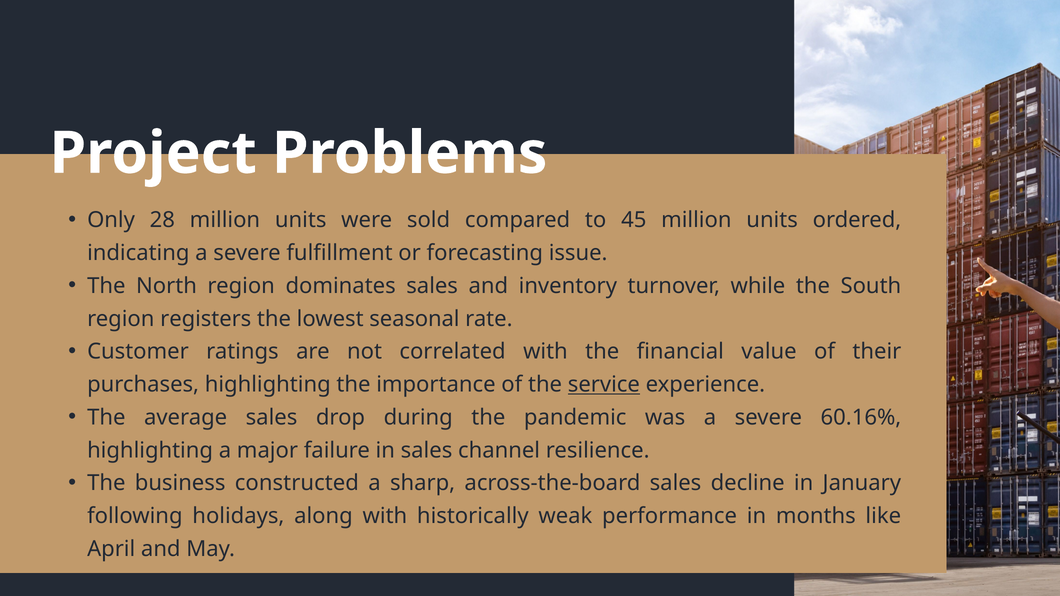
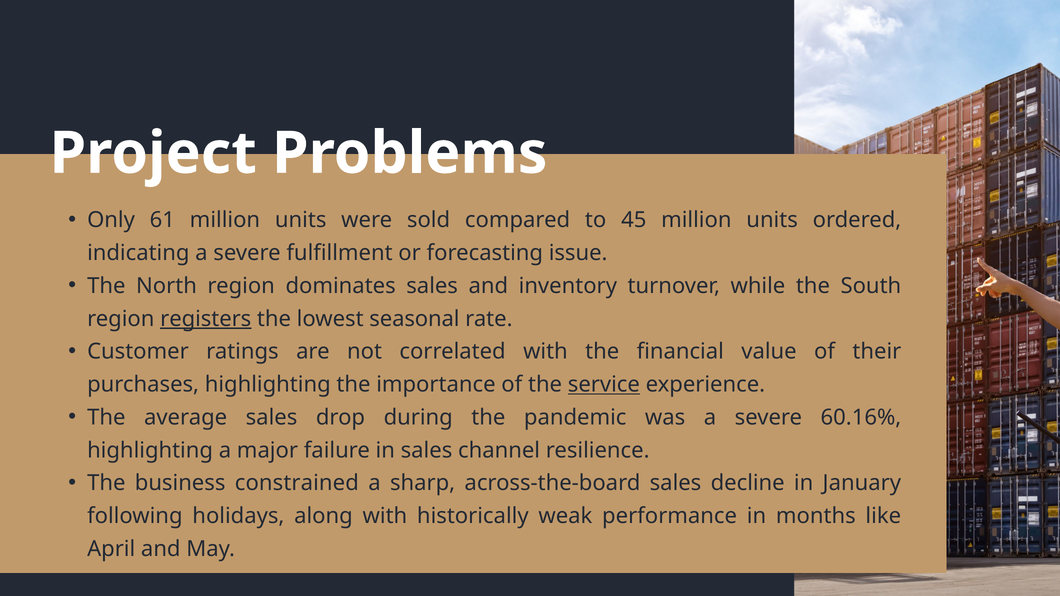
28: 28 -> 61 (162, 220)
registers underline: none -> present (206, 319)
constructed: constructed -> constrained (297, 483)
